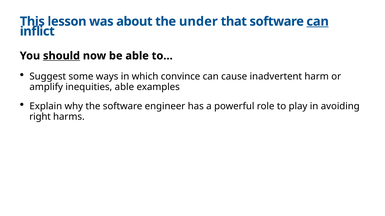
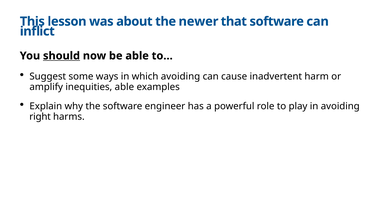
under: under -> newer (198, 22)
can underline: present -> none (318, 22)
which convince: convince -> avoiding (180, 77)
